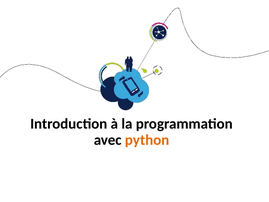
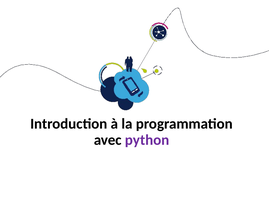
python colour: orange -> purple (147, 140)
